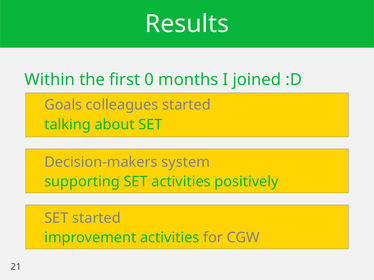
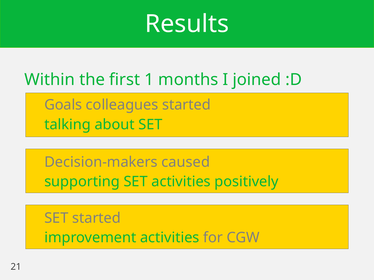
0: 0 -> 1 (149, 80)
system: system -> caused (186, 162)
